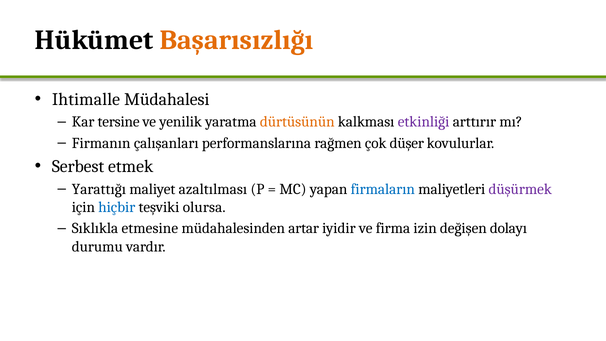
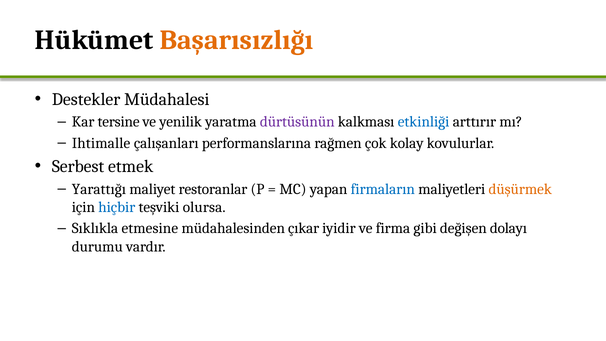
Ihtimalle: Ihtimalle -> Destekler (86, 99)
dürtüsünün colour: orange -> purple (297, 122)
etkinliği colour: purple -> blue (424, 122)
Firmanın: Firmanın -> Ihtimalle (101, 143)
düşer: düşer -> kolay (407, 143)
azaltılması: azaltılması -> restoranlar (213, 189)
düşürmek colour: purple -> orange (520, 189)
artar: artar -> çıkar (304, 228)
izin: izin -> gibi (425, 228)
